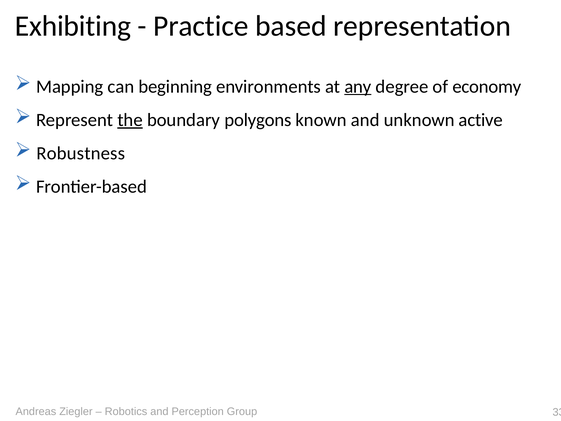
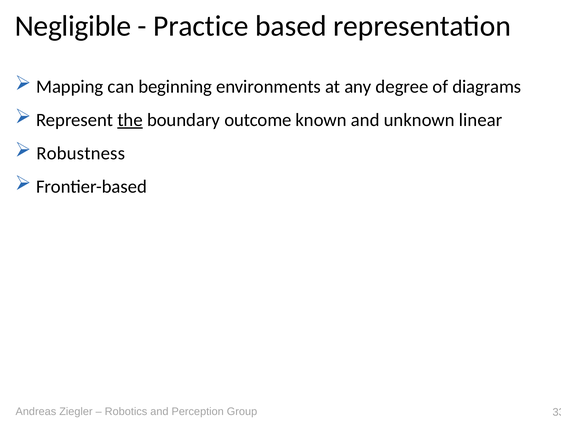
Exhibiting: Exhibiting -> Negligible (73, 26)
any underline: present -> none (358, 87)
economy: economy -> diagrams (487, 87)
polygons: polygons -> outcome (258, 120)
active: active -> linear (481, 120)
